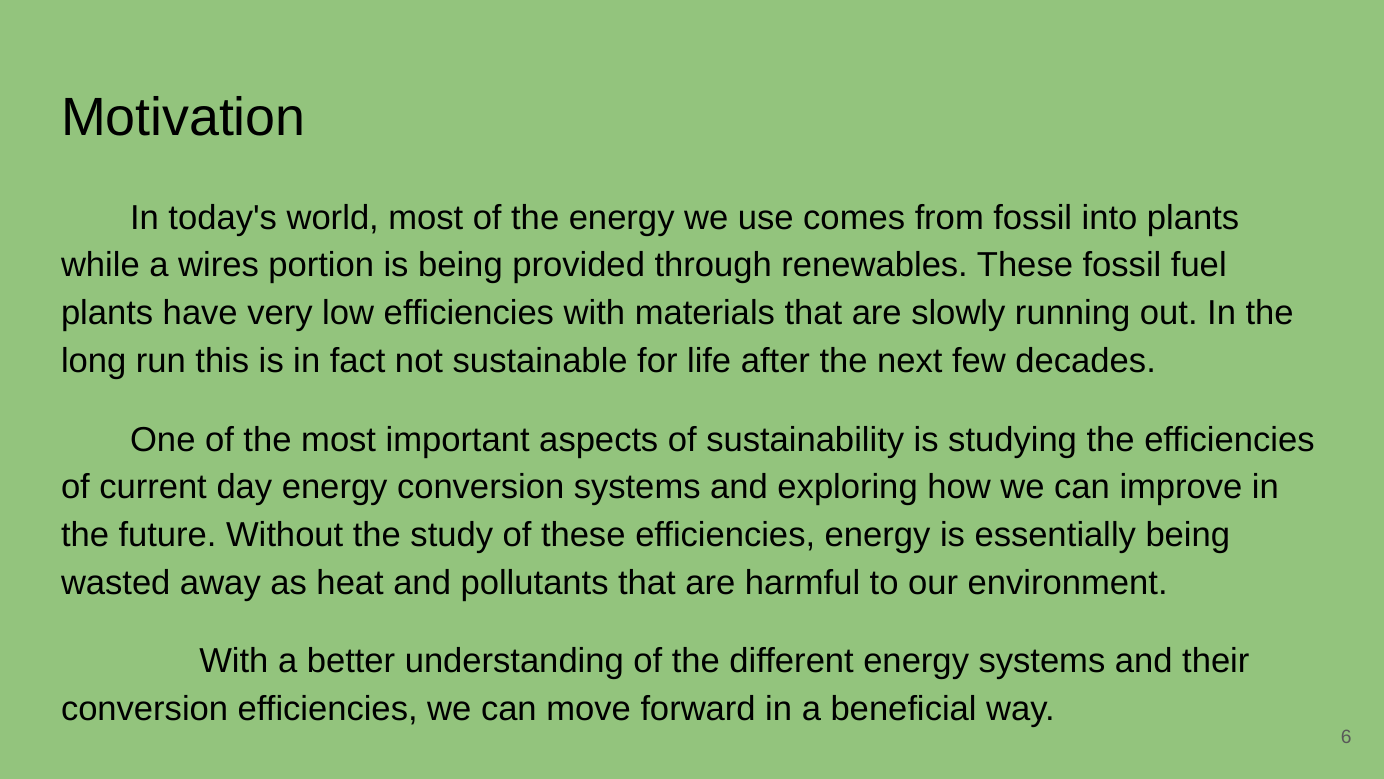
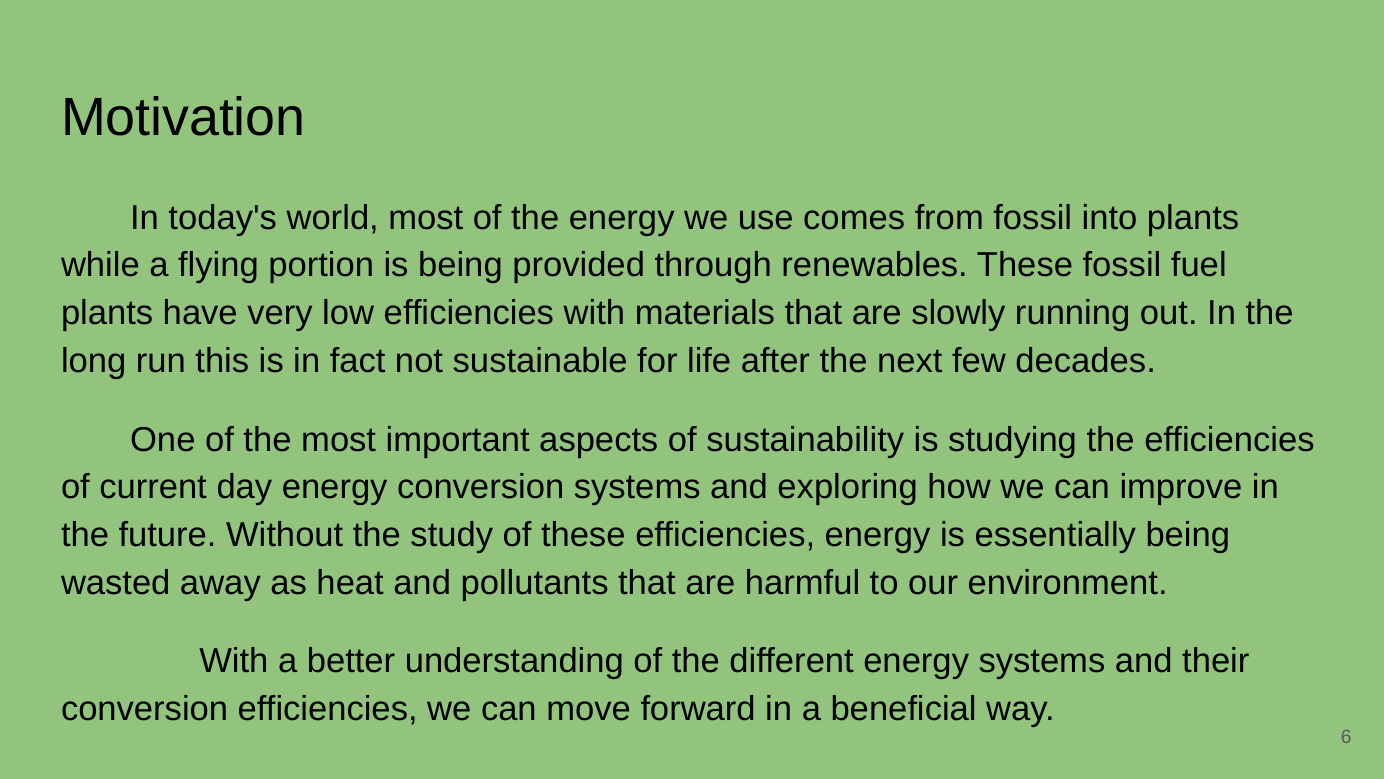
wires: wires -> flying (218, 265)
